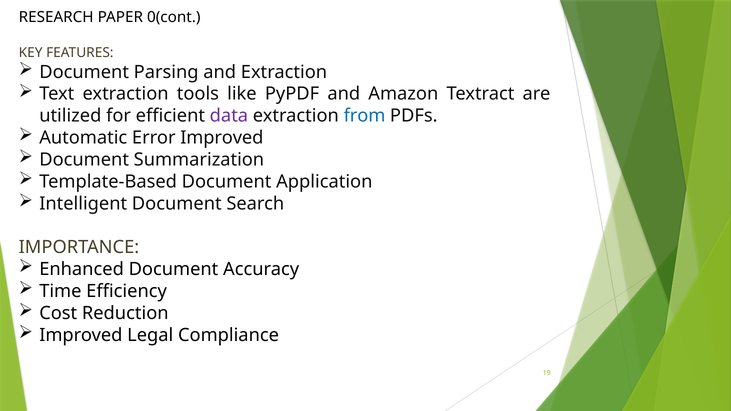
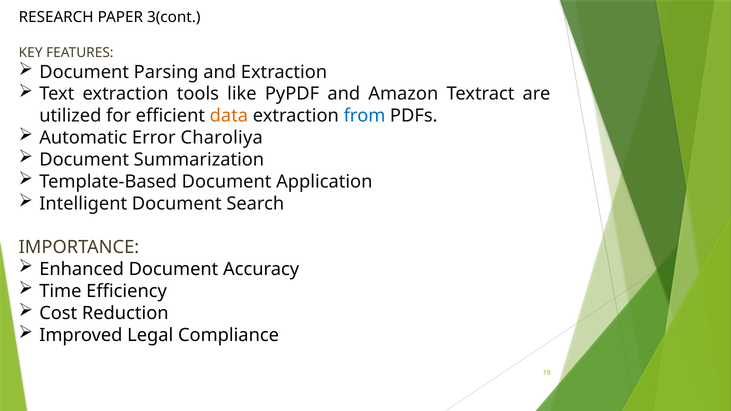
0(cont: 0(cont -> 3(cont (174, 17)
data colour: purple -> orange (229, 116)
Error Improved: Improved -> Charoliya (222, 138)
